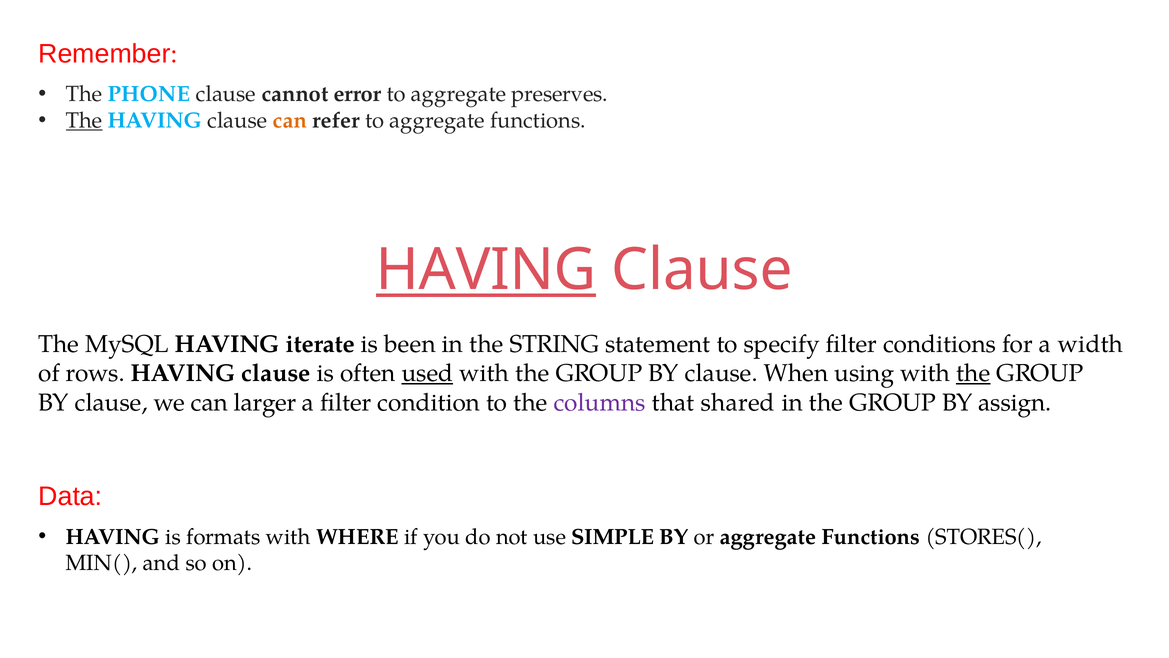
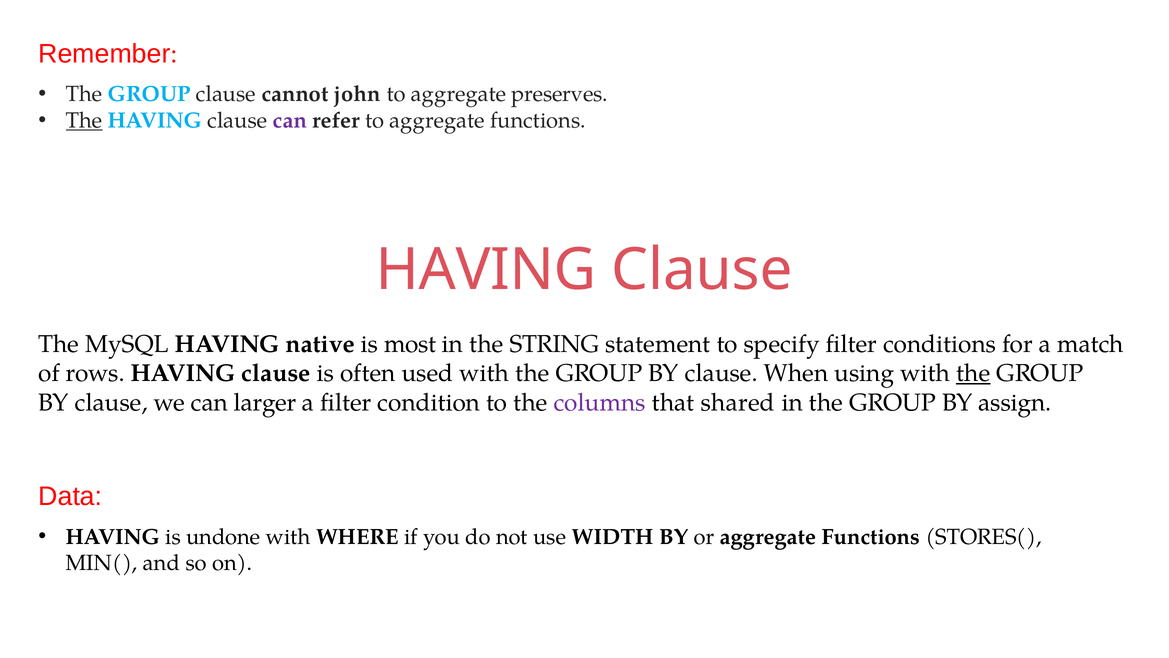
PHONE: PHONE -> GROUP (149, 94)
error: error -> john (357, 94)
can colour: orange -> purple (290, 120)
HAVING underline: present -> none (486, 270)
iterate: iterate -> native (320, 344)
been: been -> most (410, 344)
width: width -> match (1091, 344)
used underline: present -> none (427, 373)
formats: formats -> undone (223, 537)
SIMPLE: SIMPLE -> WIDTH (613, 537)
